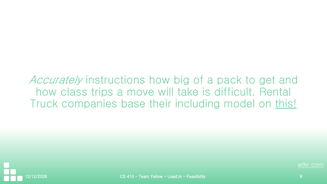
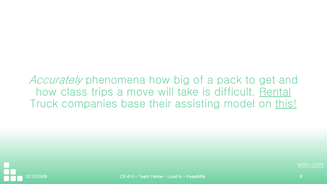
instructions: instructions -> phenomena (115, 80)
Rental underline: none -> present (275, 92)
including: including -> assisting (197, 104)
